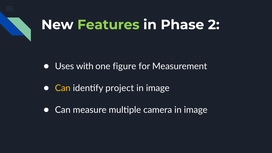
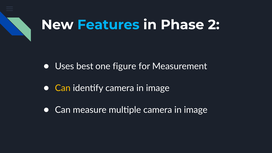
Features colour: light green -> light blue (108, 25)
with: with -> best (85, 66)
identify project: project -> camera (120, 88)
